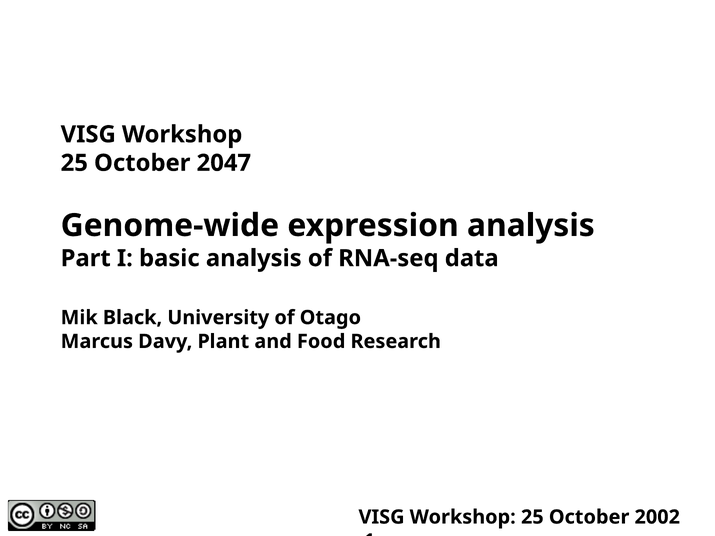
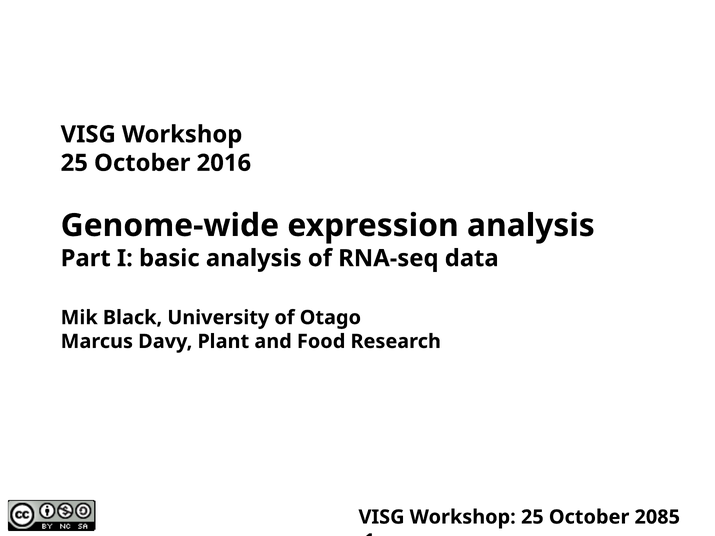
2047: 2047 -> 2016 (224, 163)
2002: 2002 -> 2085 (657, 517)
